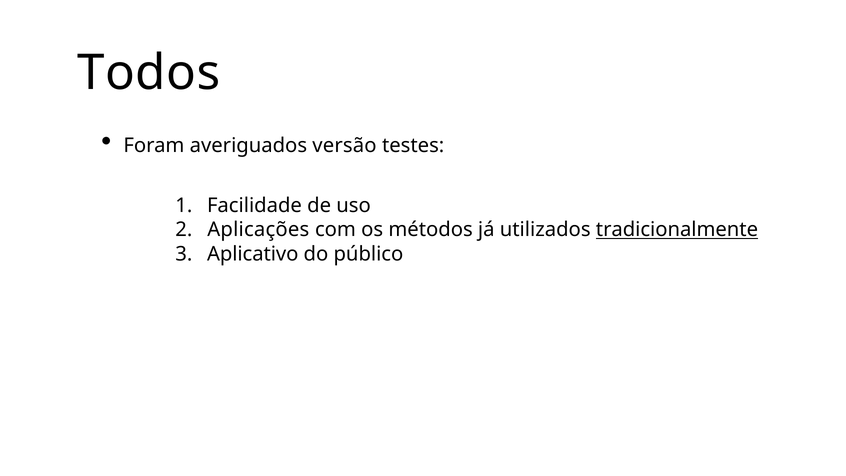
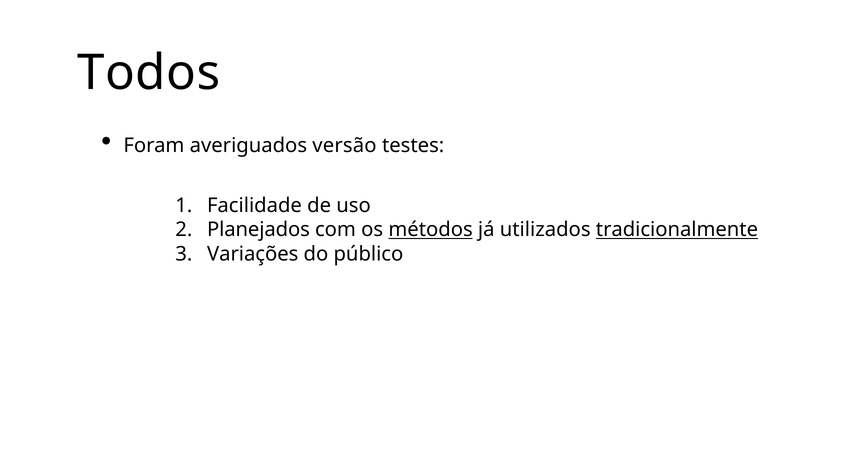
Aplicações: Aplicações -> Planejados (258, 230)
métodos underline: none -> present (431, 230)
Aplicativo: Aplicativo -> Variações (253, 254)
